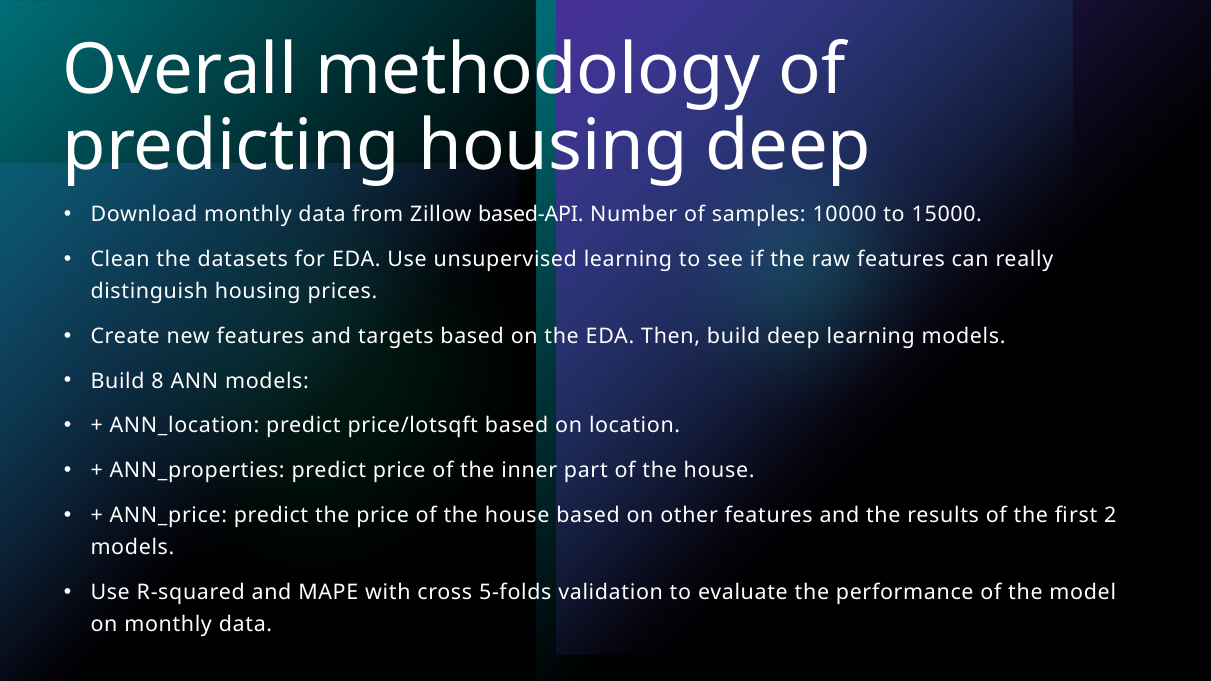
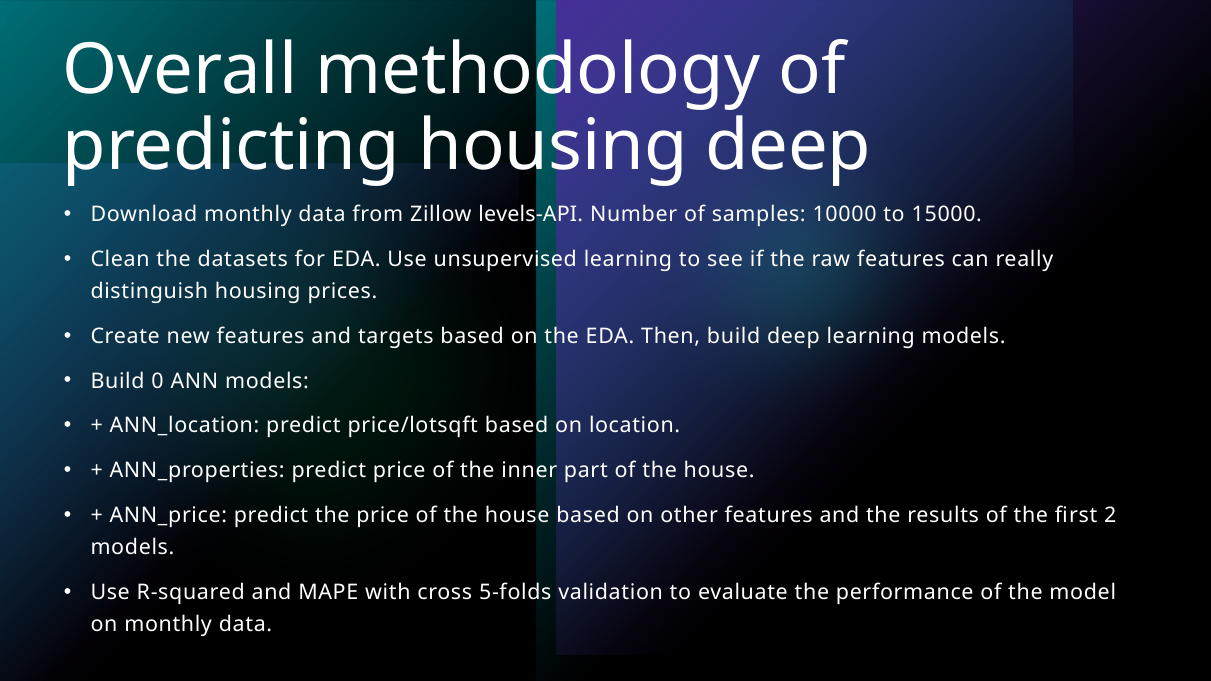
based-API: based-API -> levels-API (531, 215)
8: 8 -> 0 (158, 381)
